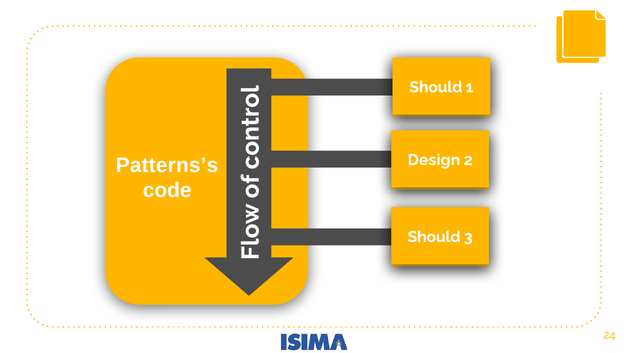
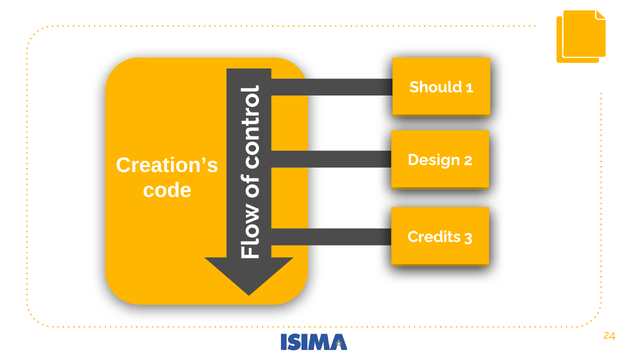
Patterns’s: Patterns’s -> Creation’s (167, 166)
Should: Should -> Credits (434, 237)
